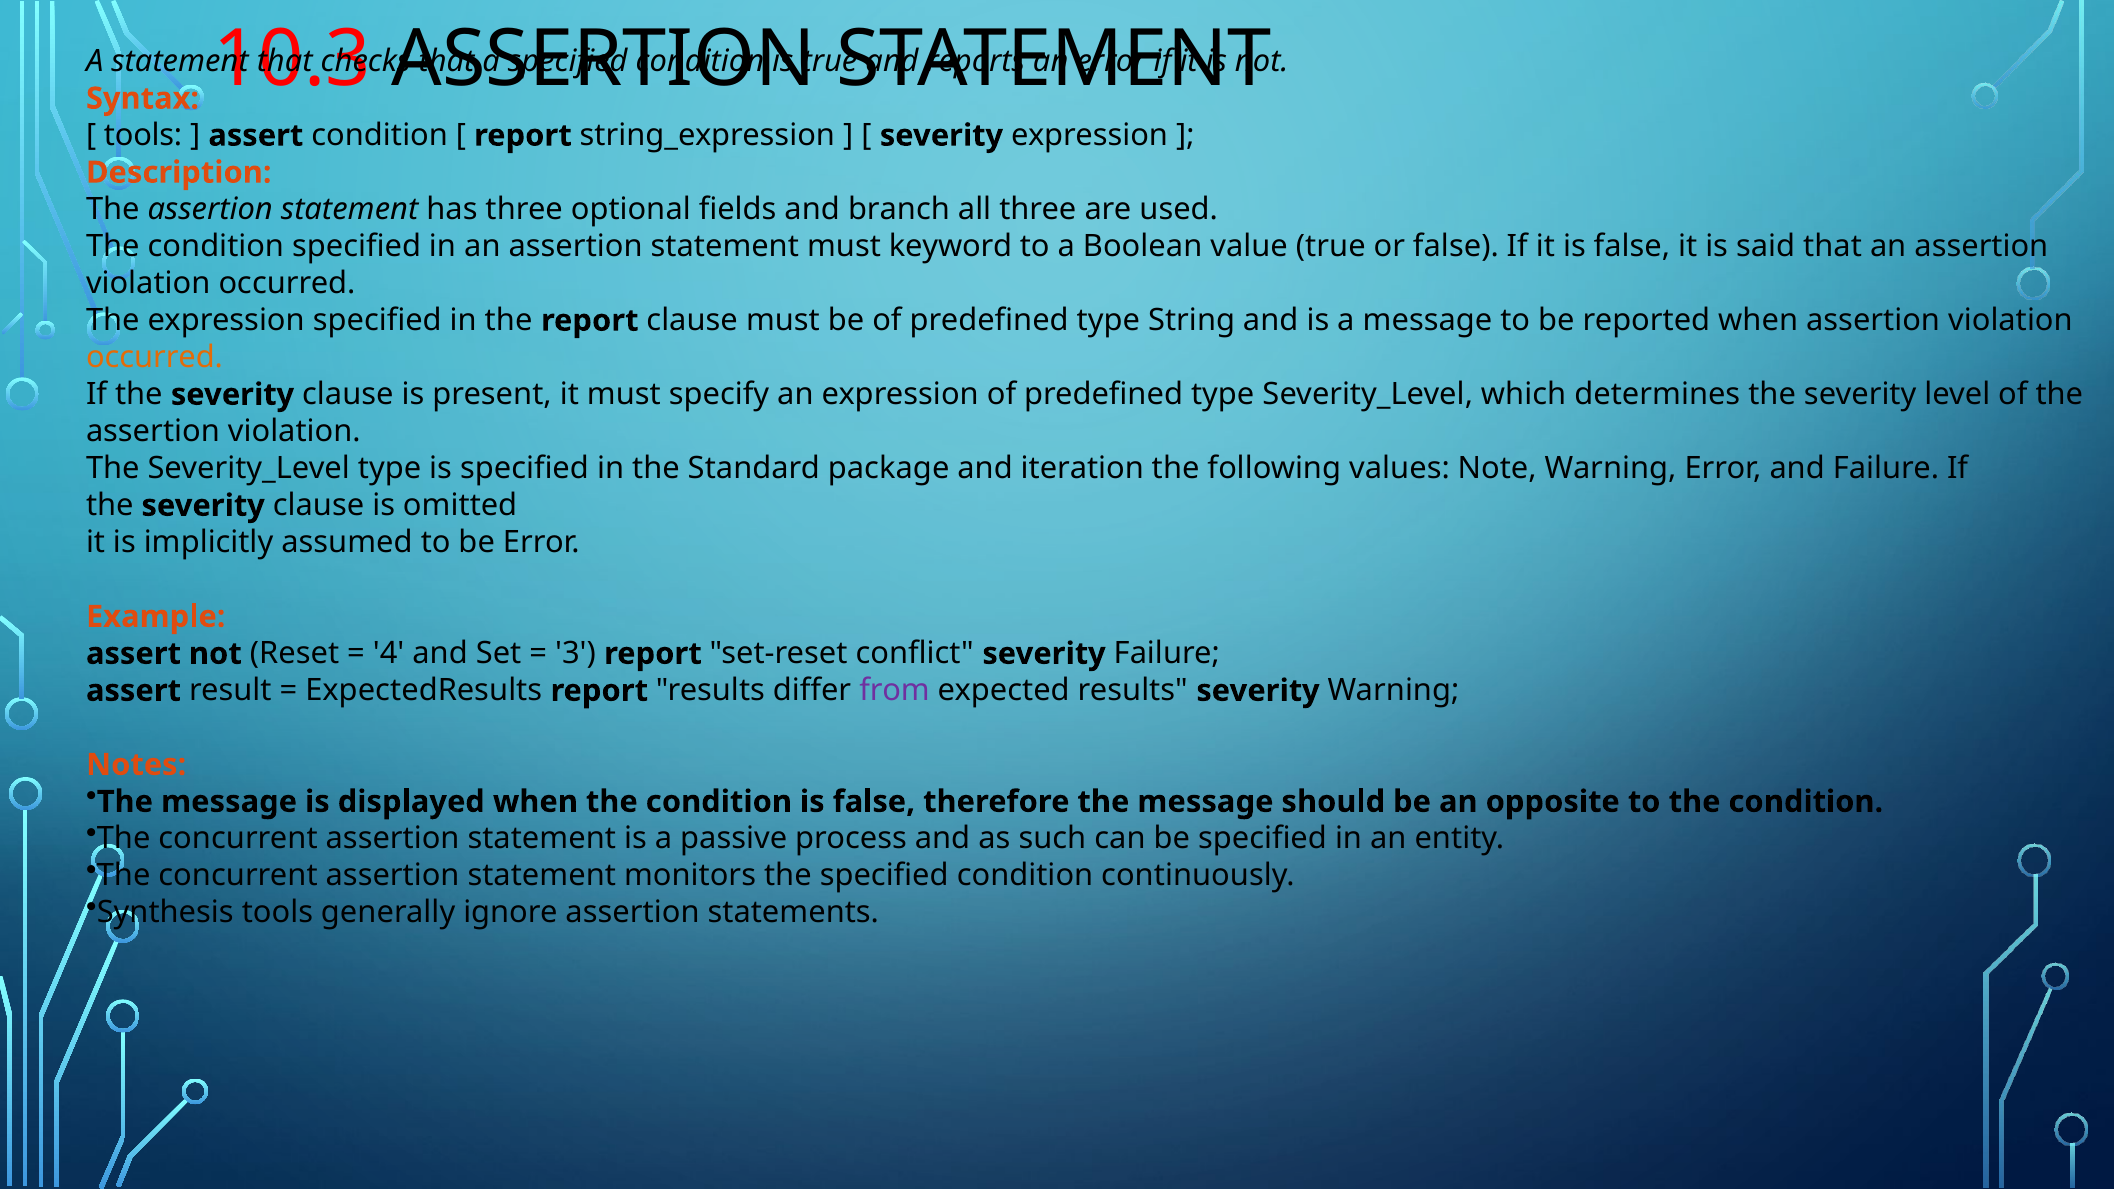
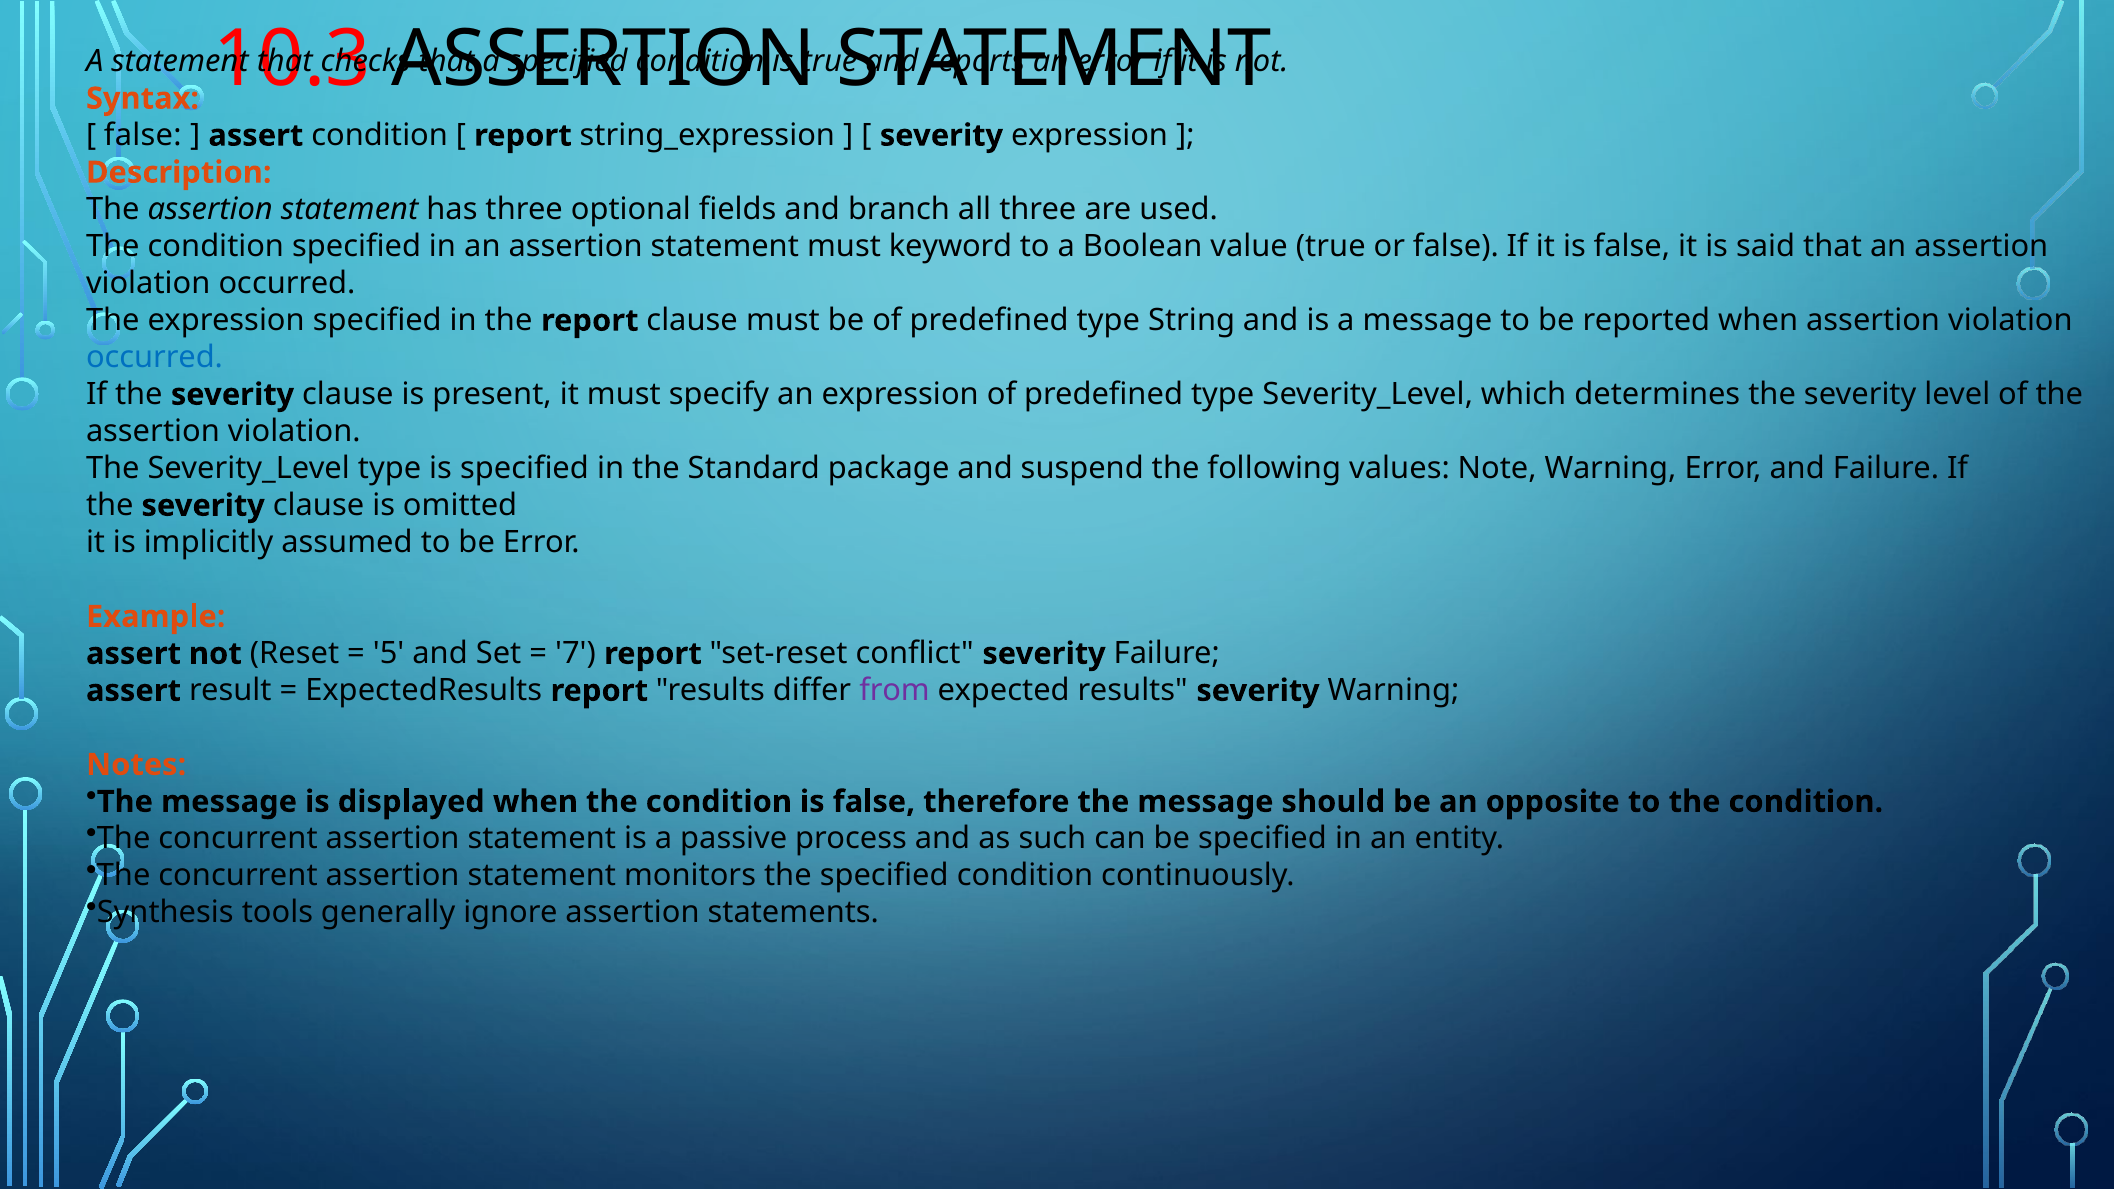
tools: tools -> false (143, 136)
occurred colour: orange -> blue (155, 358)
iteration: iteration -> suspend (1082, 469)
4: 4 -> 5 (389, 654)
3: 3 -> 7 (576, 654)
